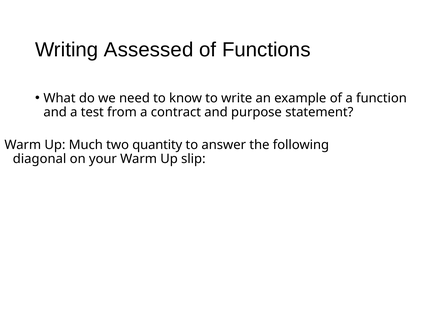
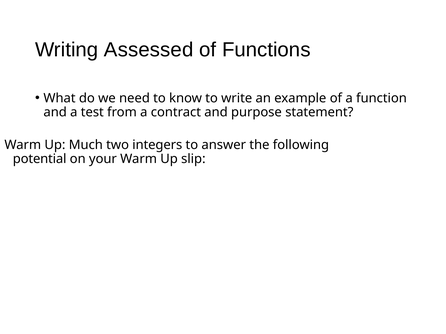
quantity: quantity -> integers (157, 145)
diagonal: diagonal -> potential (40, 159)
